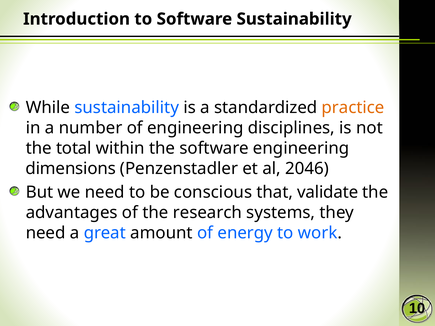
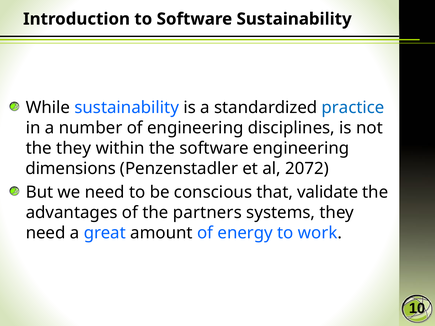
practice colour: orange -> blue (353, 108)
the total: total -> they (74, 148)
2046: 2046 -> 2072 (307, 169)
research: research -> partners (207, 213)
